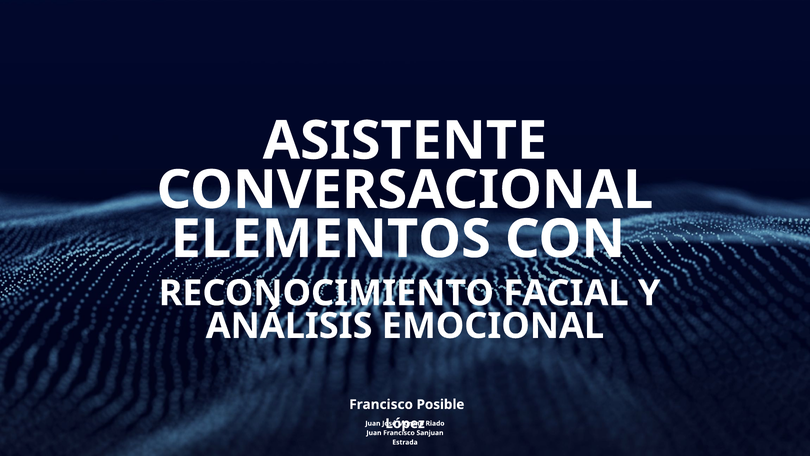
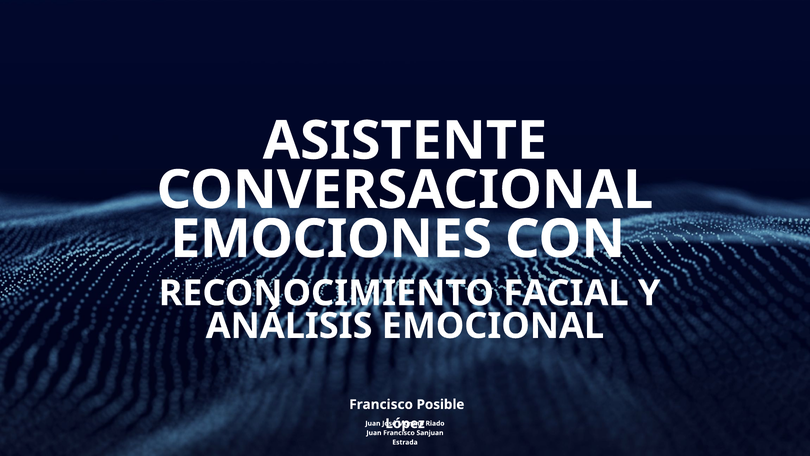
ELEMENTOS: ELEMENTOS -> EMOCIONES (331, 239)
